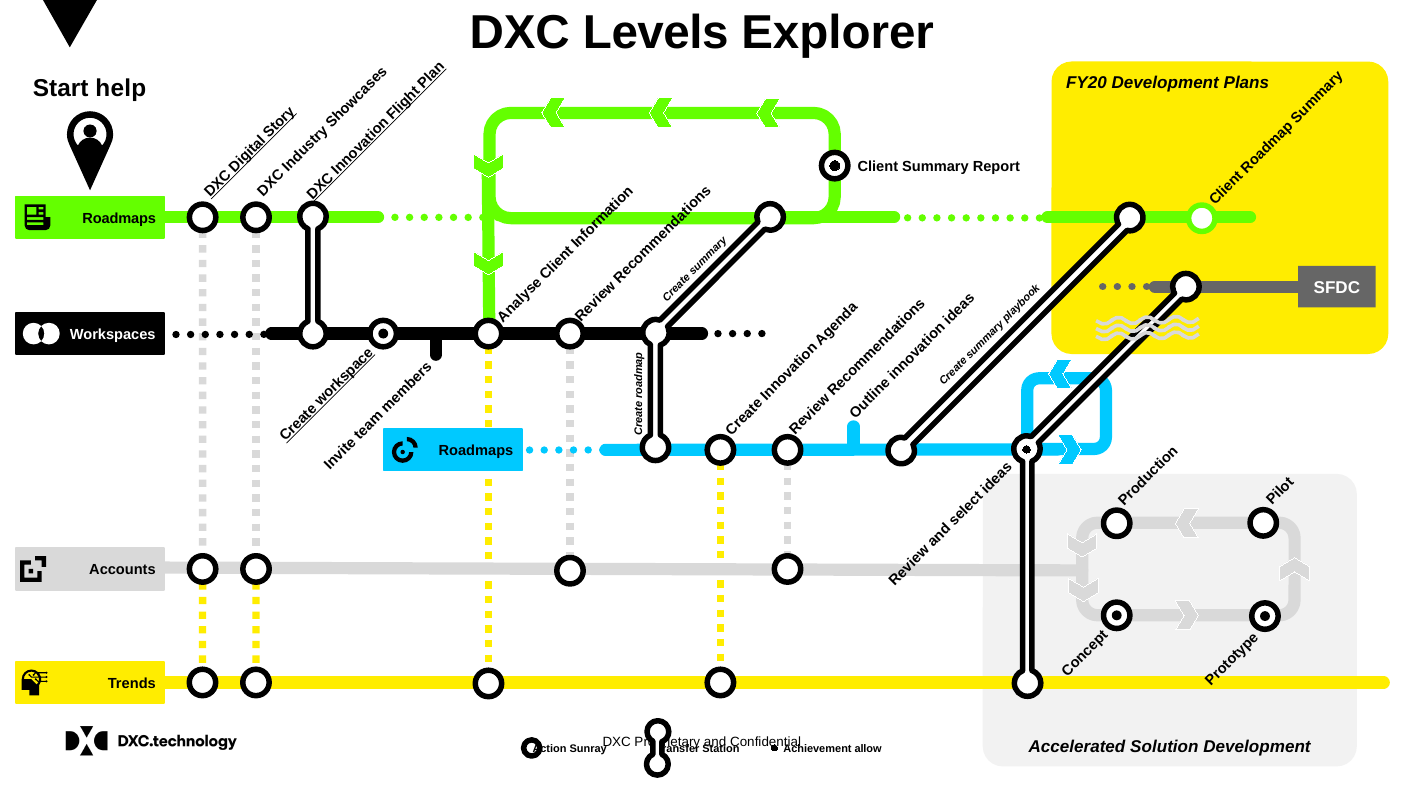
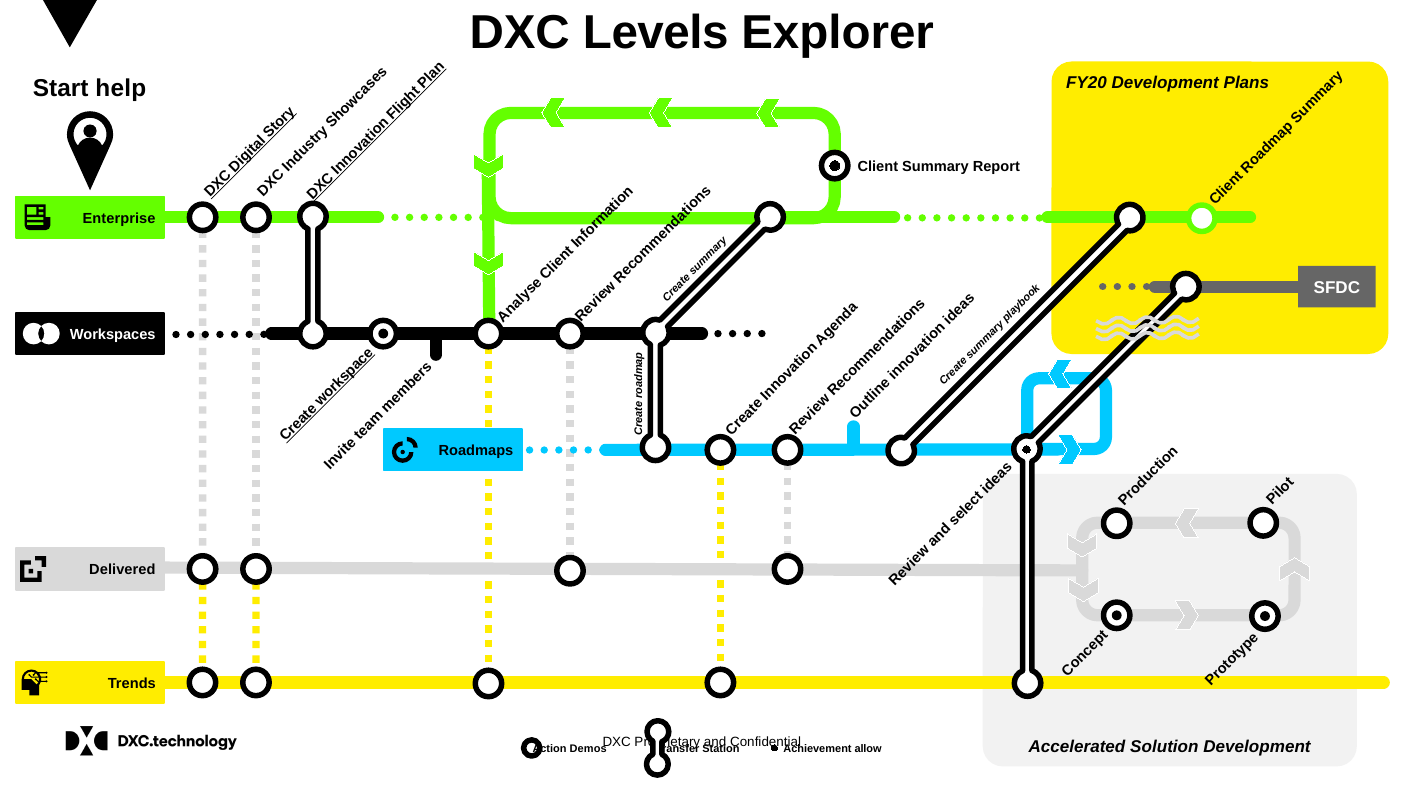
Roadmaps: Roadmaps -> Enterprise (119, 218)
Accounts: Accounts -> Delivered (122, 570)
Sunray: Sunray -> Demos (588, 748)
